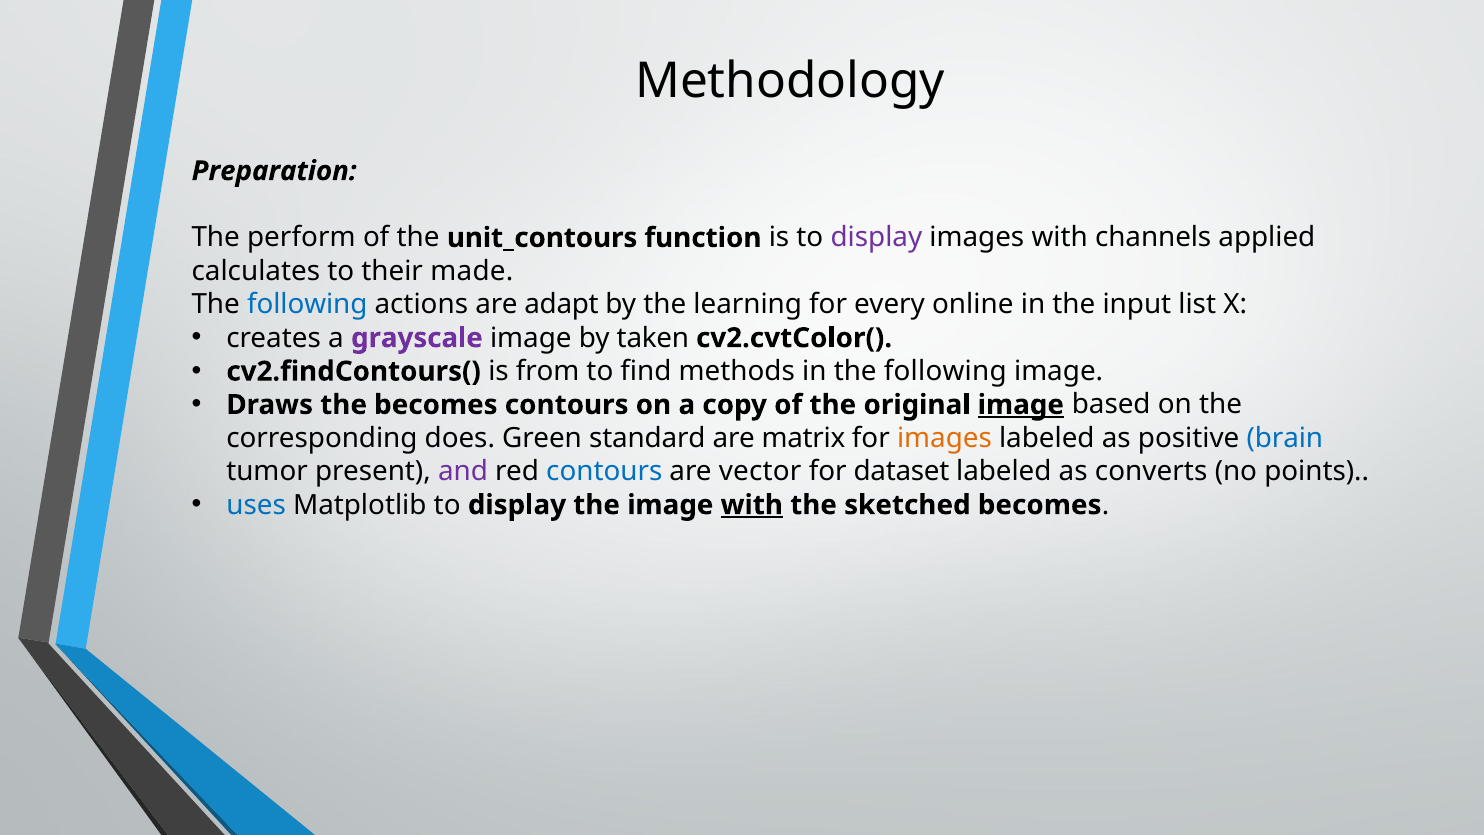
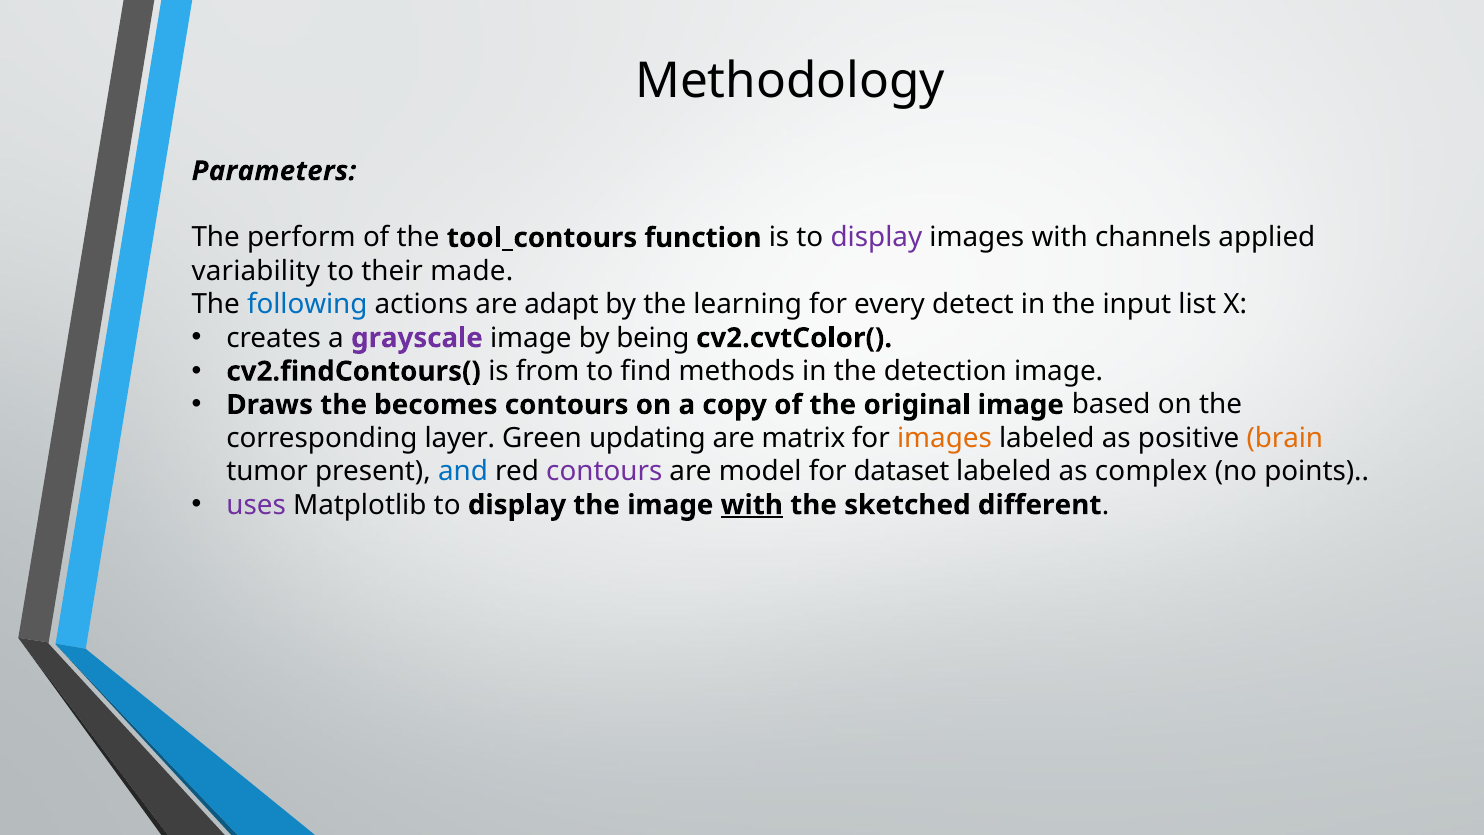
Preparation: Preparation -> Parameters (274, 171)
unit_contours: unit_contours -> tool_contours (542, 238)
calculates: calculates -> variability (256, 271)
online: online -> detect (973, 305)
taken: taken -> being (653, 338)
in the following: following -> detection (945, 371)
image underline: present -> none (1021, 405)
does: does -> layer (460, 438)
standard: standard -> updating (647, 438)
brain colour: blue -> orange (1285, 438)
and colour: purple -> blue (463, 471)
contours colour: blue -> purple (604, 471)
vector: vector -> model (760, 471)
converts: converts -> complex (1151, 471)
uses colour: blue -> purple (256, 505)
sketched becomes: becomes -> different (1040, 505)
